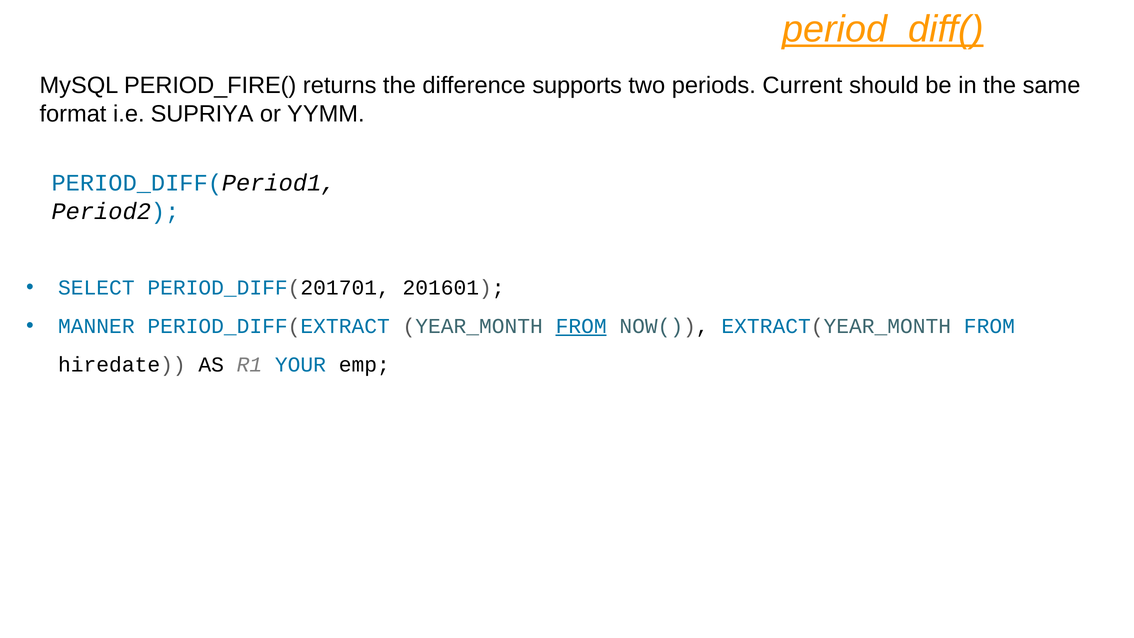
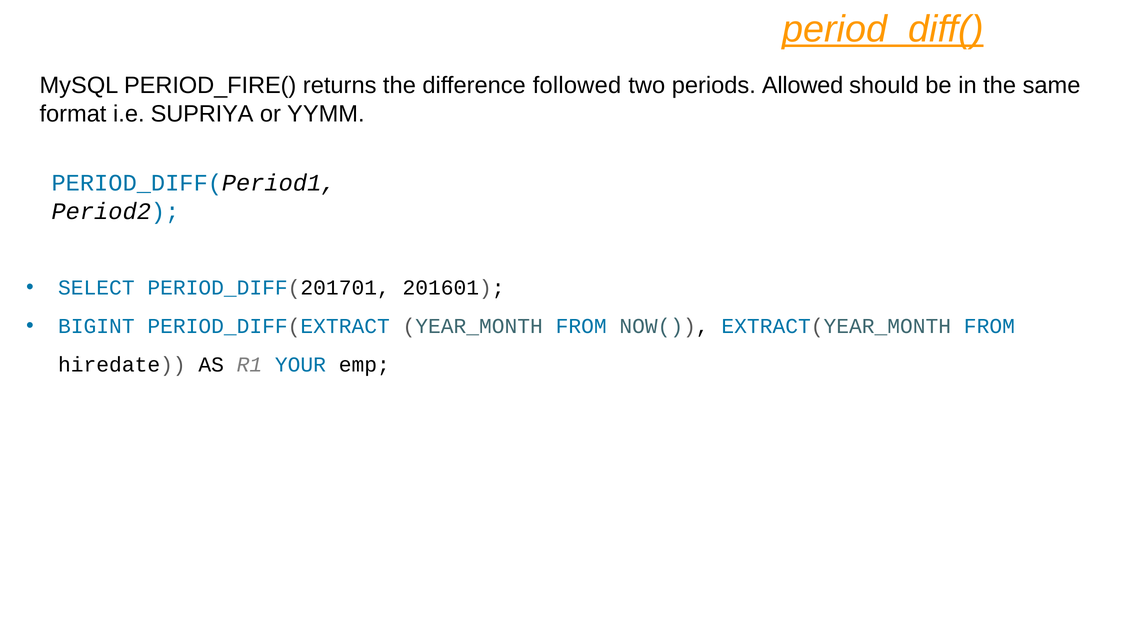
supports: supports -> followed (577, 85)
Current: Current -> Allowed (803, 85)
MANNER: MANNER -> BIGINT (96, 326)
FROM underline: present -> none (581, 326)
